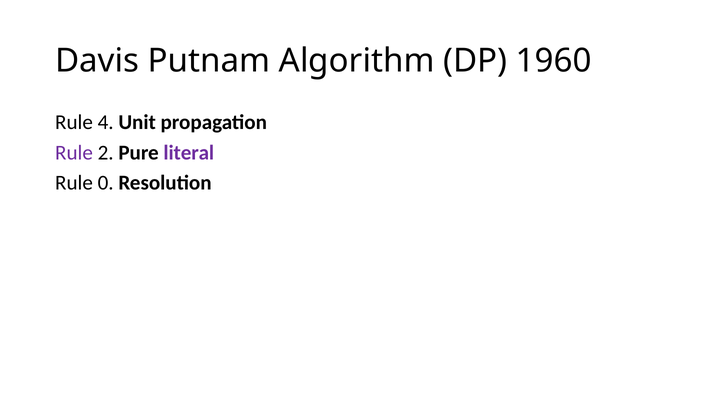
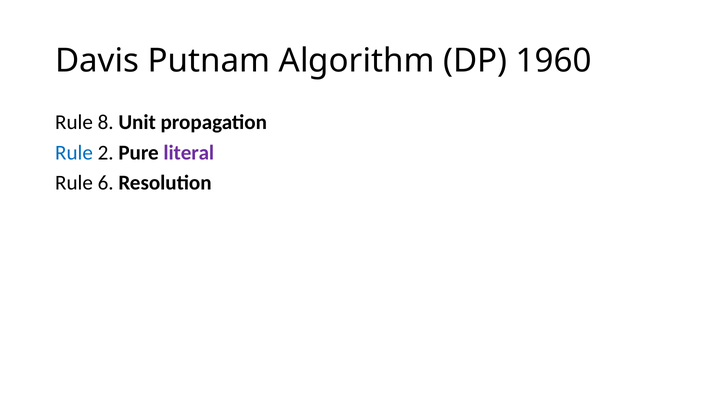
4: 4 -> 8 (106, 122)
Rule colour: purple -> blue (74, 153)
0: 0 -> 6 (106, 183)
